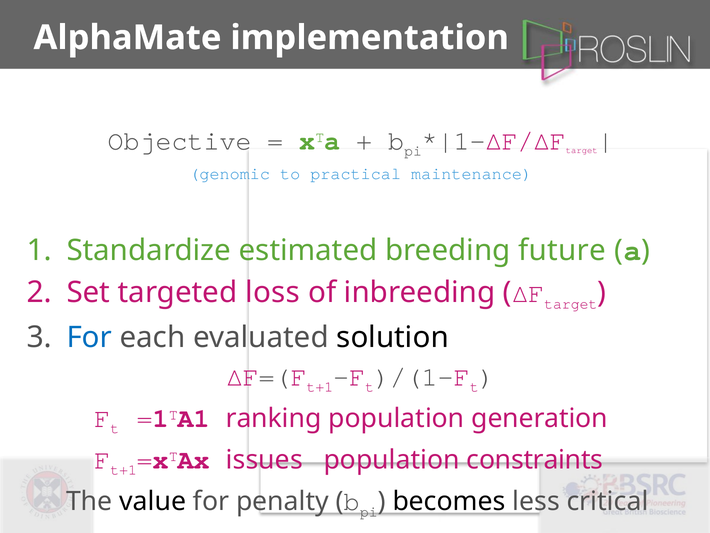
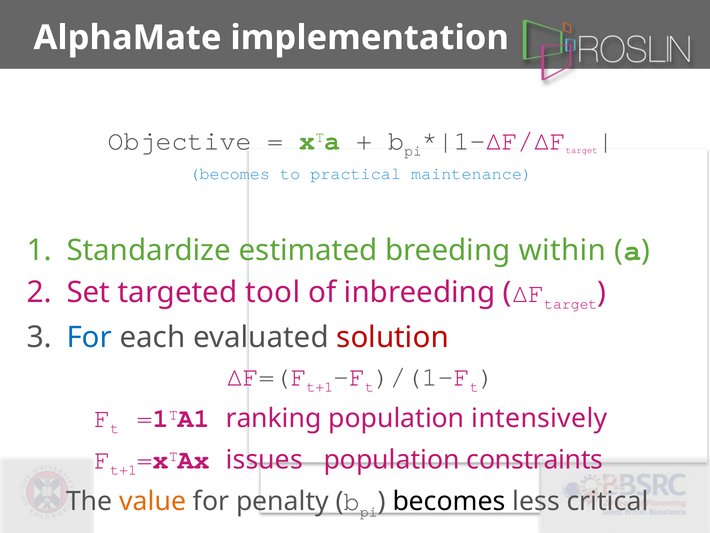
genomic: genomic -> becomes (230, 174)
future: future -> within (562, 250)
loss: loss -> tool (273, 292)
solution colour: black -> red (393, 337)
generation: generation -> intensively (539, 418)
value colour: black -> orange (153, 501)
